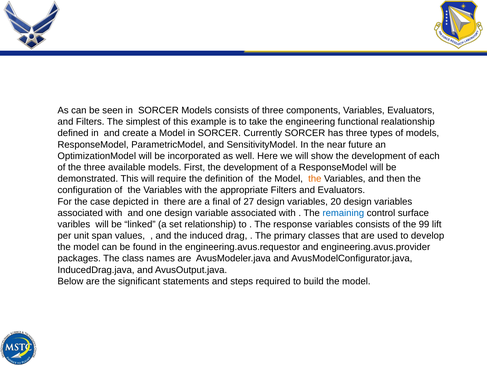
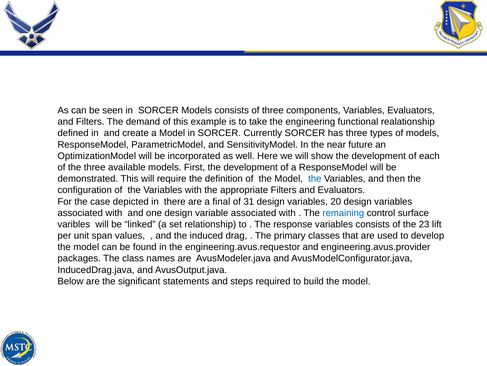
simplest: simplest -> demand (143, 122)
the colour: orange -> blue (315, 178)
27: 27 -> 31 (249, 201)
99: 99 -> 23 (424, 224)
